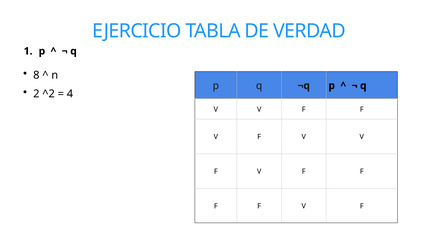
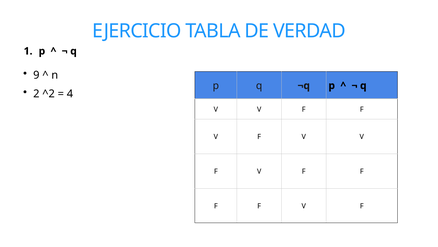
8: 8 -> 9 (36, 75)
